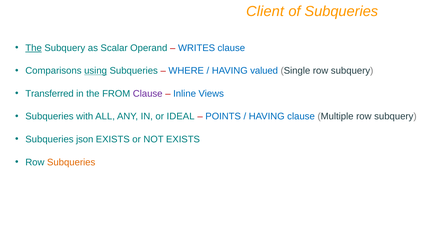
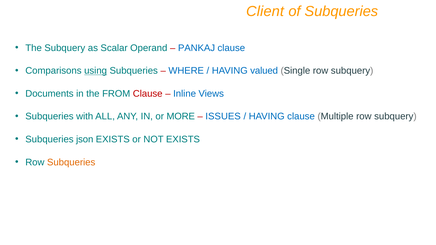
The underline: present -> none (34, 48)
WRITES: WRITES -> PANKAJ (197, 48)
Transferred: Transferred -> Documents (49, 94)
Clause colour: purple -> red (148, 94)
IDEAL: IDEAL -> MORE (181, 117)
POINTS: POINTS -> ISSUES (223, 117)
